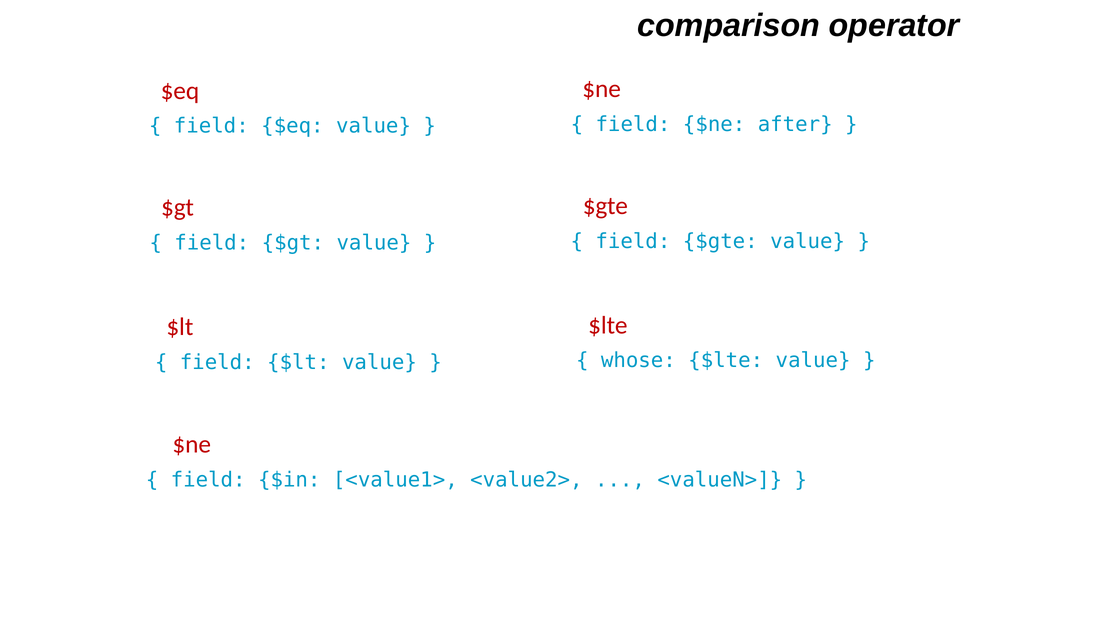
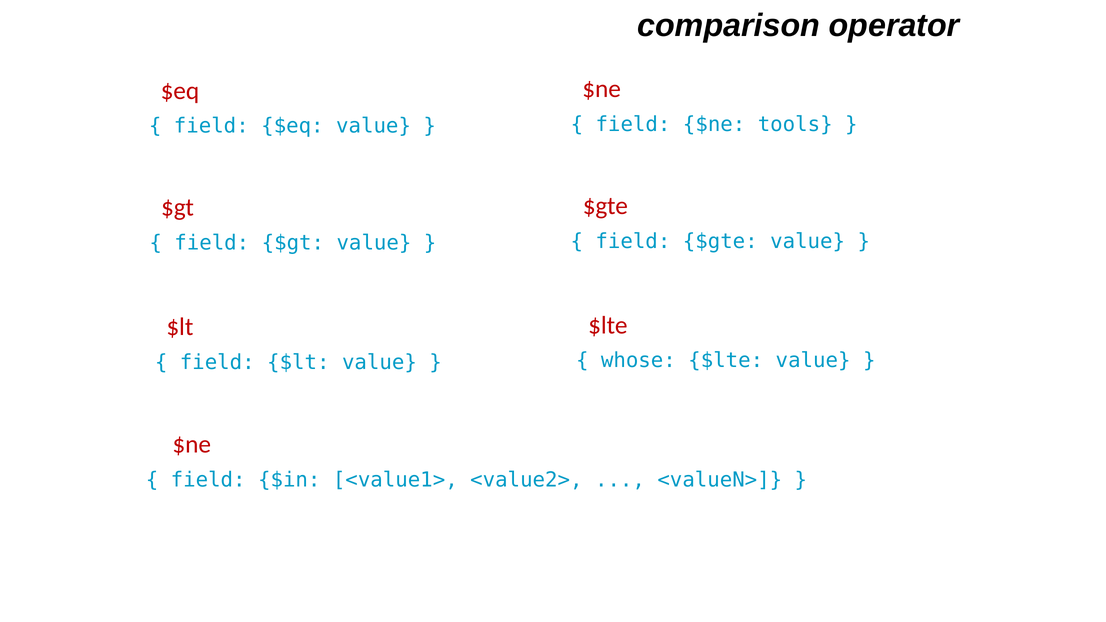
after: after -> tools (795, 125)
